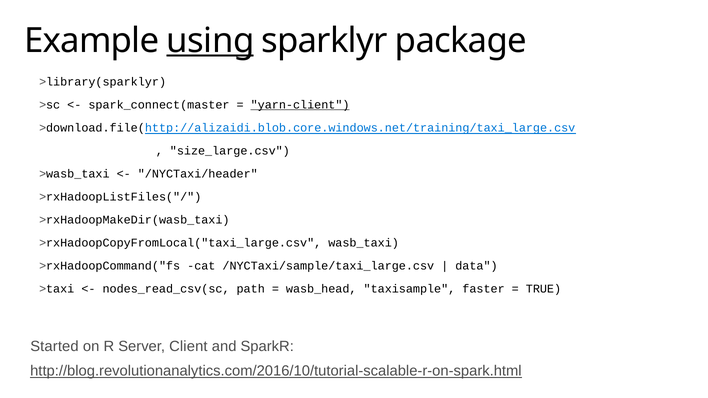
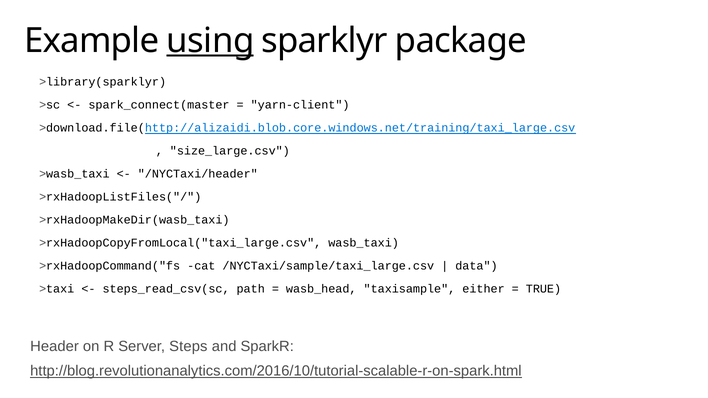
yarn-client underline: present -> none (300, 105)
nodes_read_csv(sc: nodes_read_csv(sc -> steps_read_csv(sc (166, 289)
faster: faster -> either (484, 289)
Started: Started -> Header (55, 347)
Client: Client -> Steps (188, 347)
